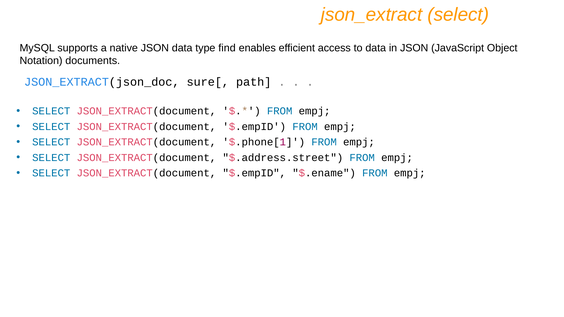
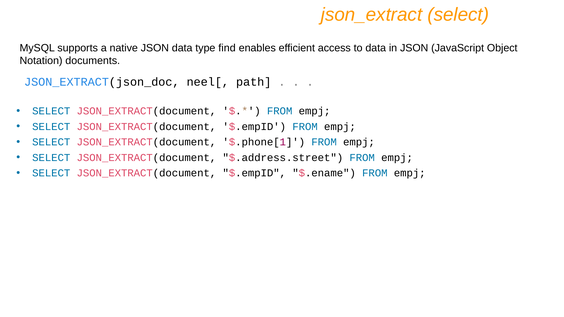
sure[: sure[ -> neel[ (208, 82)
